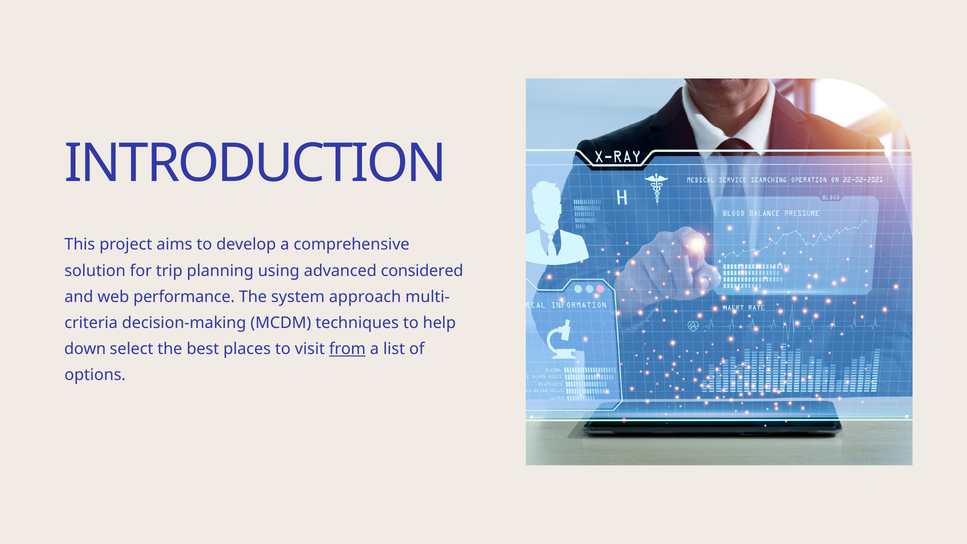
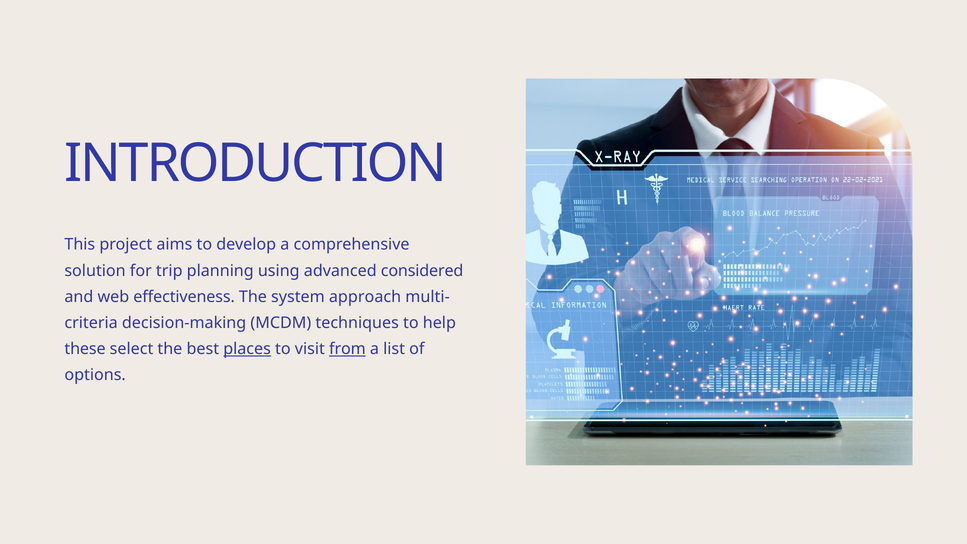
performance: performance -> effectiveness (184, 297)
down: down -> these (85, 349)
places underline: none -> present (247, 349)
